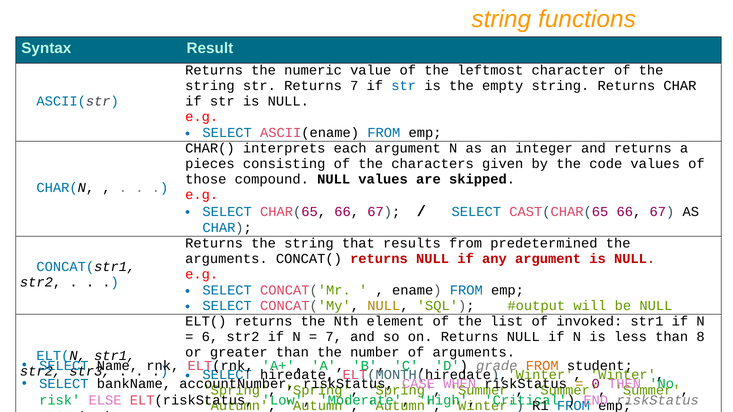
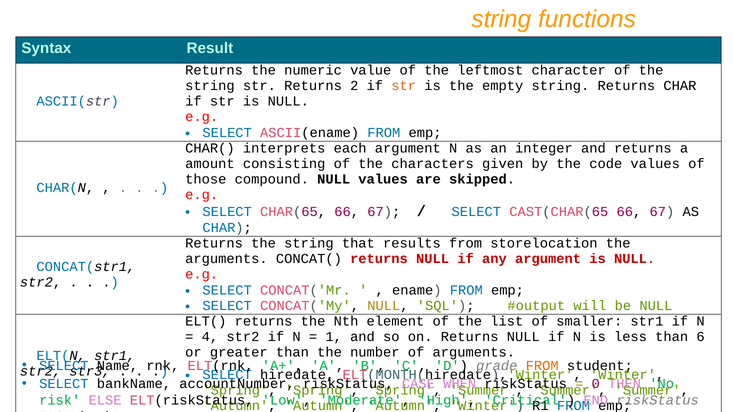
Returns 7: 7 -> 2 (354, 86)
str colour: blue -> orange (404, 86)
pieces: pieces -> amount (210, 164)
predetermined: predetermined -> storelocation (544, 243)
invoked: invoked -> smaller (589, 321)
6: 6 -> 4 (210, 337)
7: 7 -> 1 (334, 337)
8: 8 -> 6 (701, 337)
